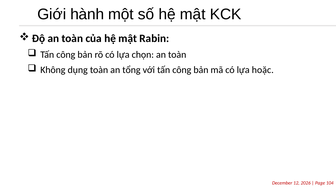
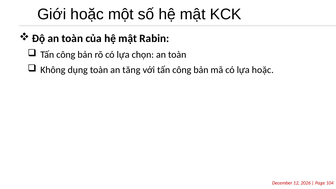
Giới hành: hành -> hoặc (87, 14)
tổng: tổng -> tăng (131, 70)
